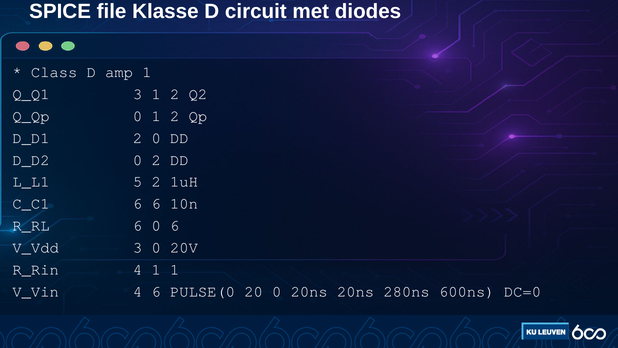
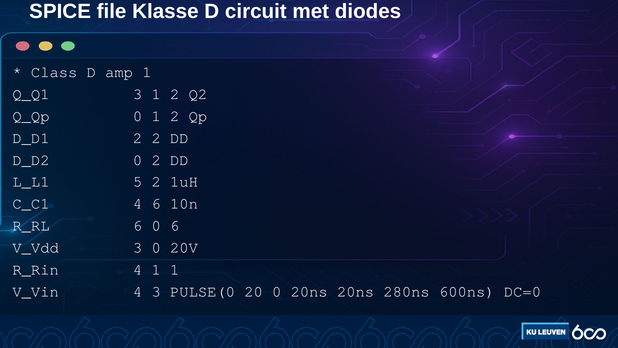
2 0: 0 -> 2 (156, 138)
C_C1 6: 6 -> 4 (138, 204)
4 6: 6 -> 3 (156, 291)
